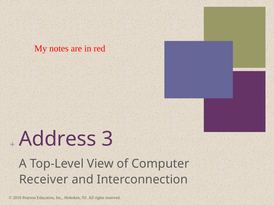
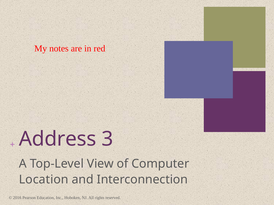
Receiver: Receiver -> Location (44, 180)
